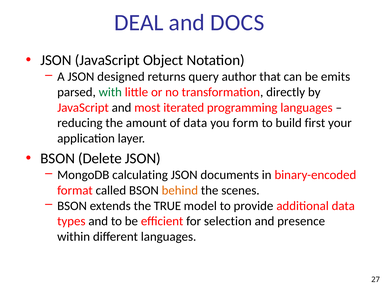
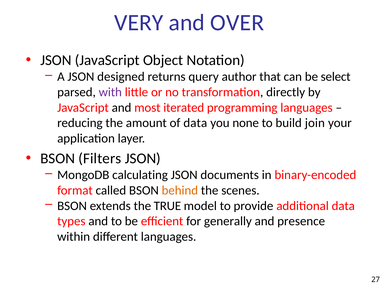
DEAL: DEAL -> VERY (139, 23)
DOCS: DOCS -> OVER (237, 23)
emits: emits -> select (336, 77)
with colour: green -> purple (110, 92)
form: form -> none (246, 123)
first: first -> join (315, 123)
Delete: Delete -> Filters (100, 159)
selection: selection -> generally (228, 222)
